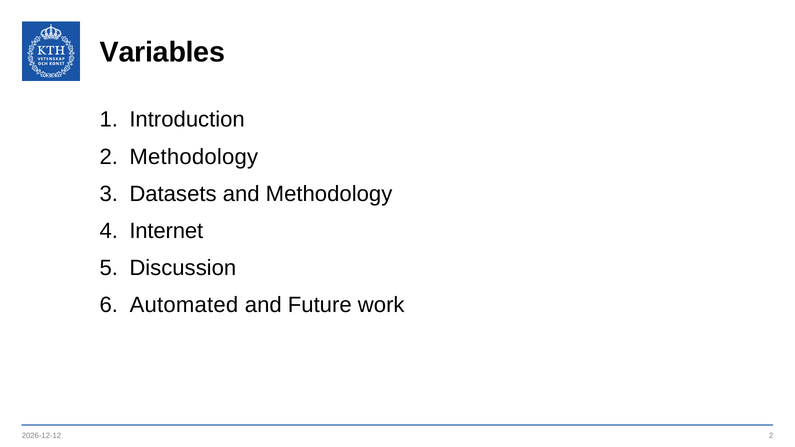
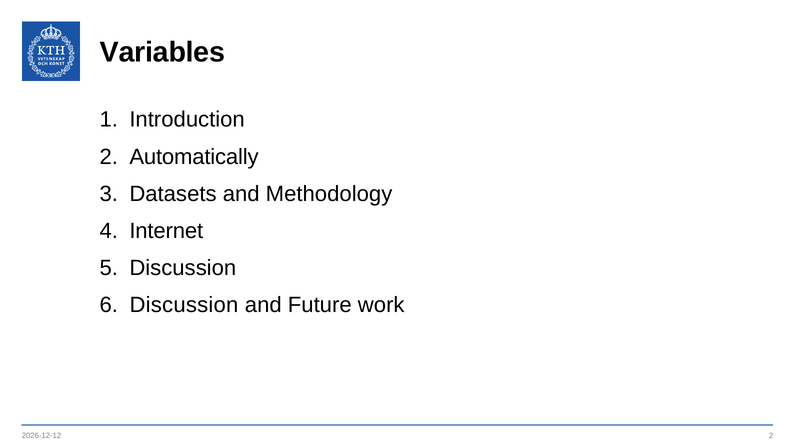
2 Methodology: Methodology -> Automatically (194, 157)
Automated: Automated -> Discussion (184, 305)
